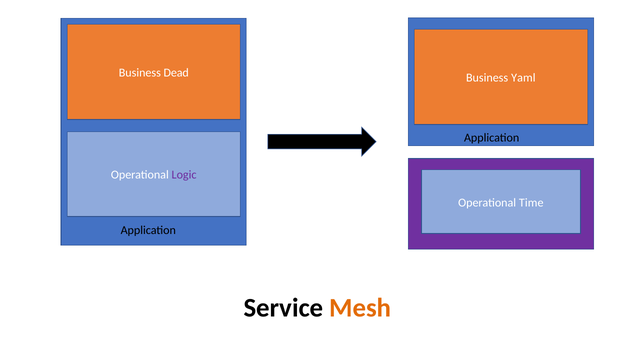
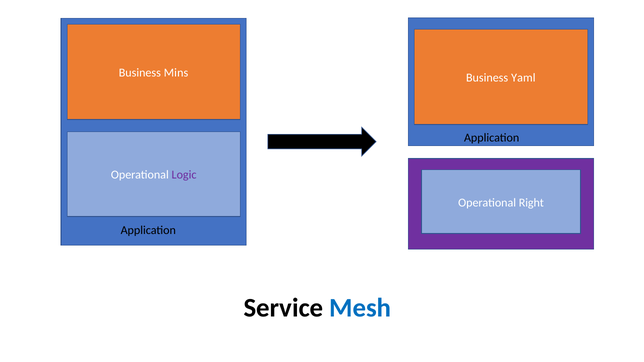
Dead: Dead -> Mins (176, 73)
Time: Time -> Right (531, 203)
Mesh colour: orange -> blue (360, 308)
